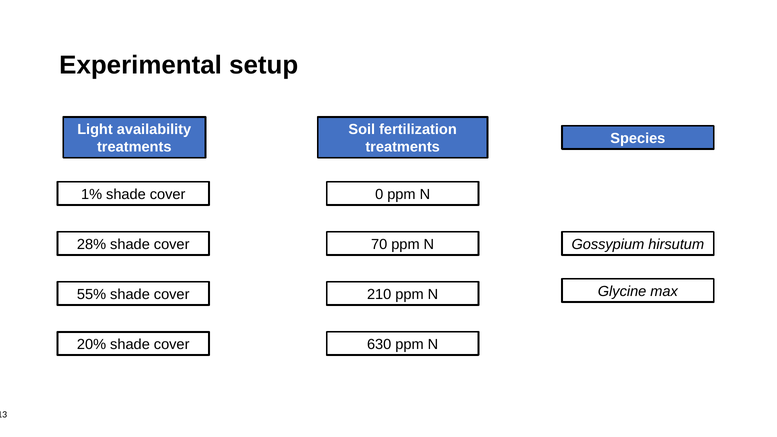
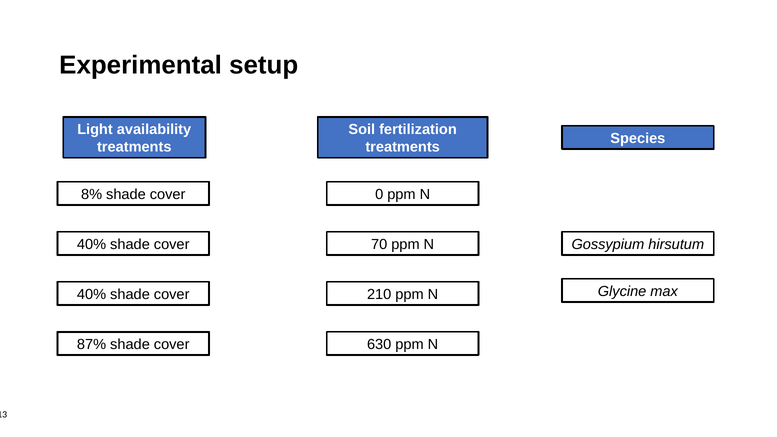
1%: 1% -> 8% (92, 194)
28%: 28% -> 40% (92, 244)
55%: 55% -> 40% (92, 295)
20%: 20% -> 87% (92, 345)
